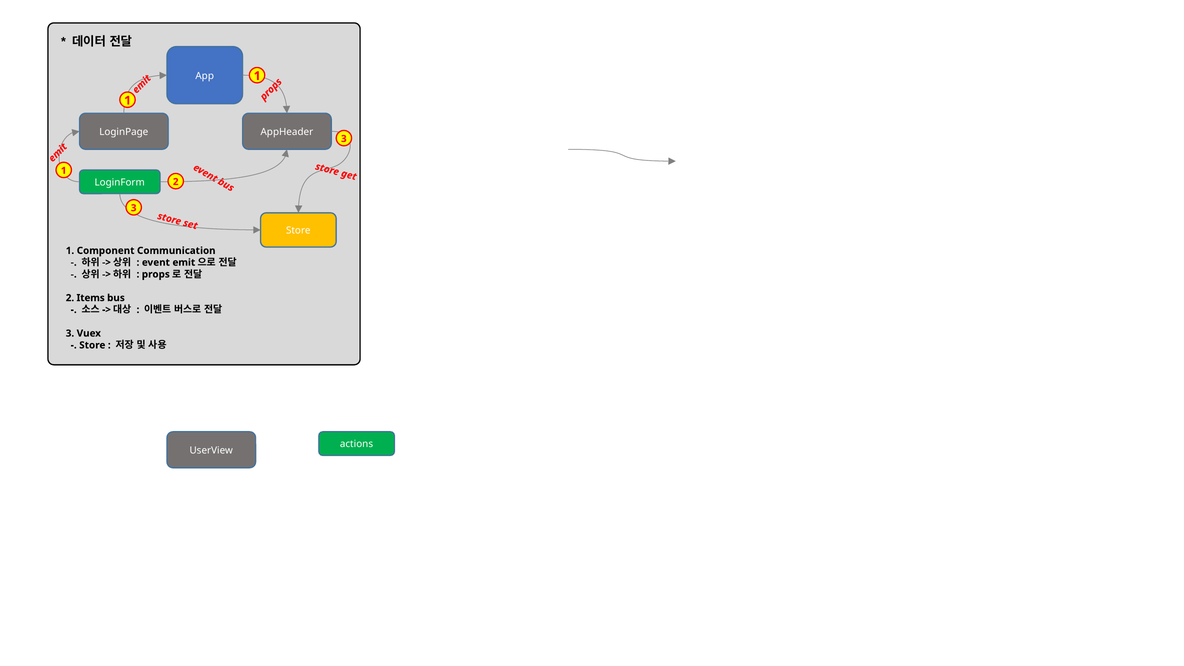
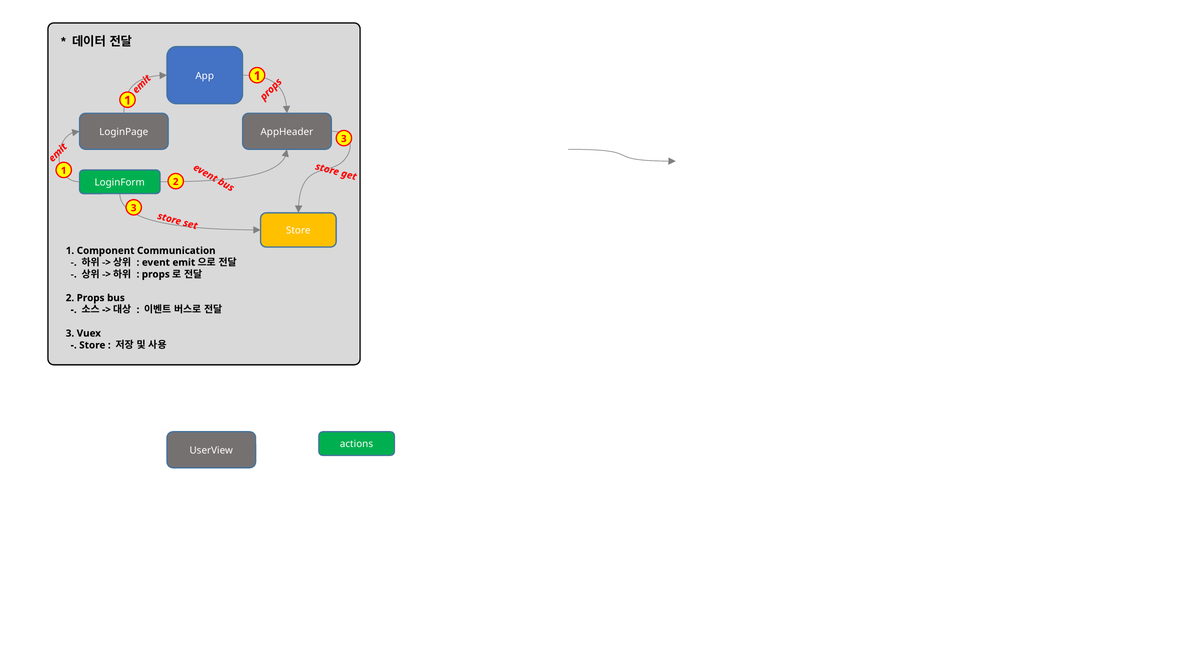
Items: Items -> Props (91, 298)
